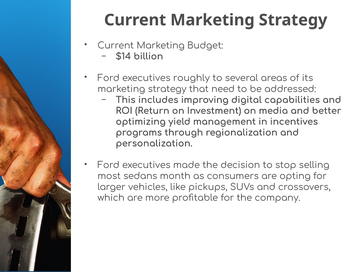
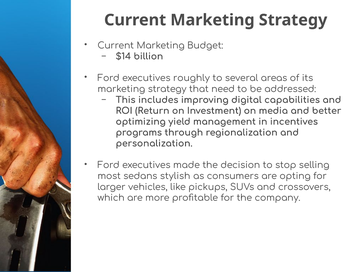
month: month -> stylish (175, 176)
